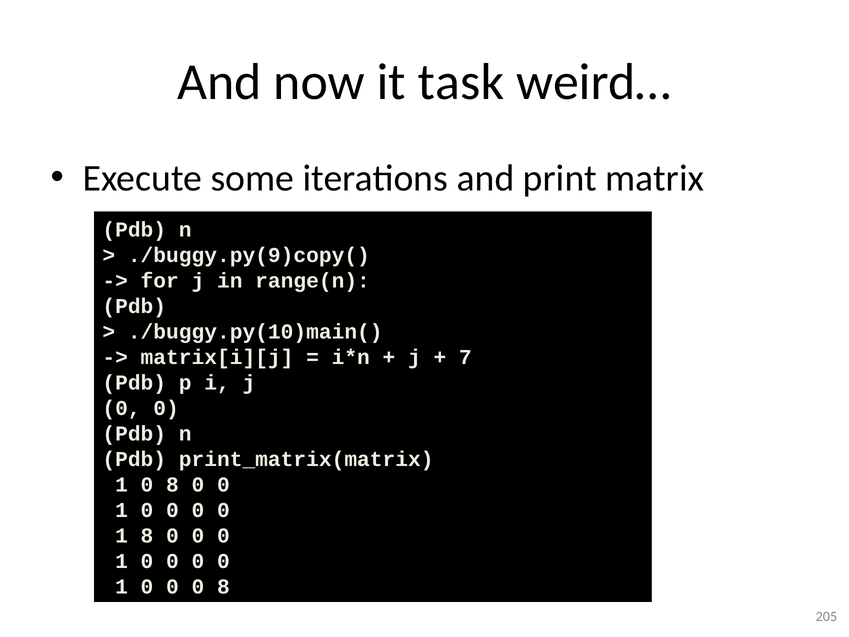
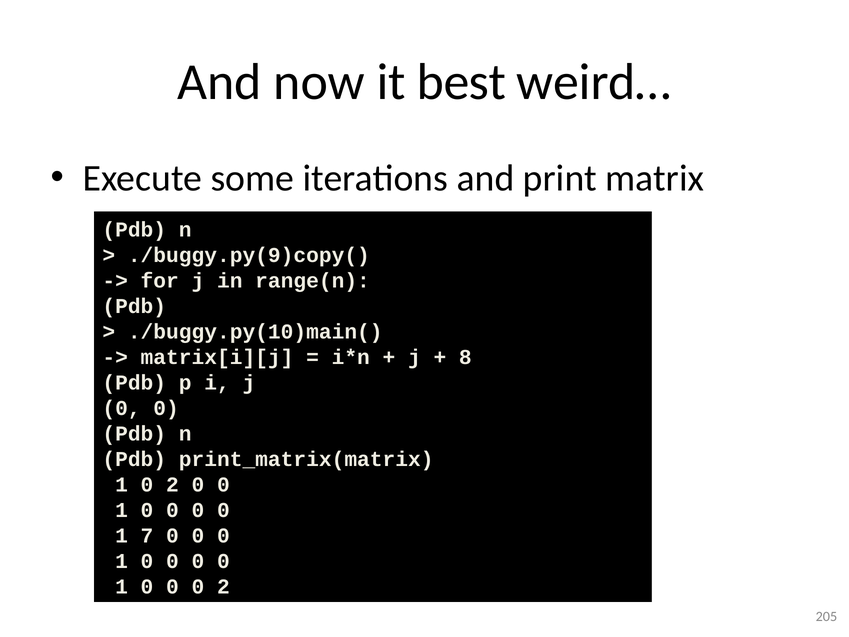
task: task -> best (461, 82)
7: 7 -> 8 (465, 357)
1 0 8: 8 -> 2 (172, 484)
1 8: 8 -> 7 (147, 535)
0 0 8: 8 -> 2 (223, 586)
